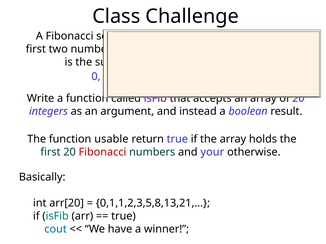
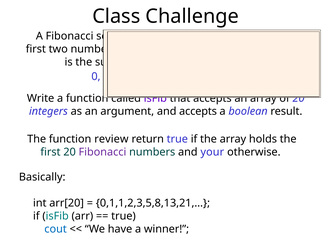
and instead: instead -> accepts (198, 112)
usable: usable -> review (111, 139)
Fibonacci colour: red -> purple (102, 152)
